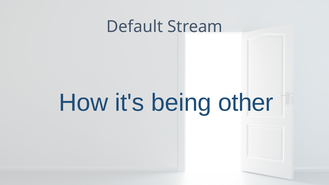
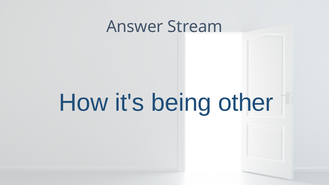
Default: Default -> Answer (135, 27)
